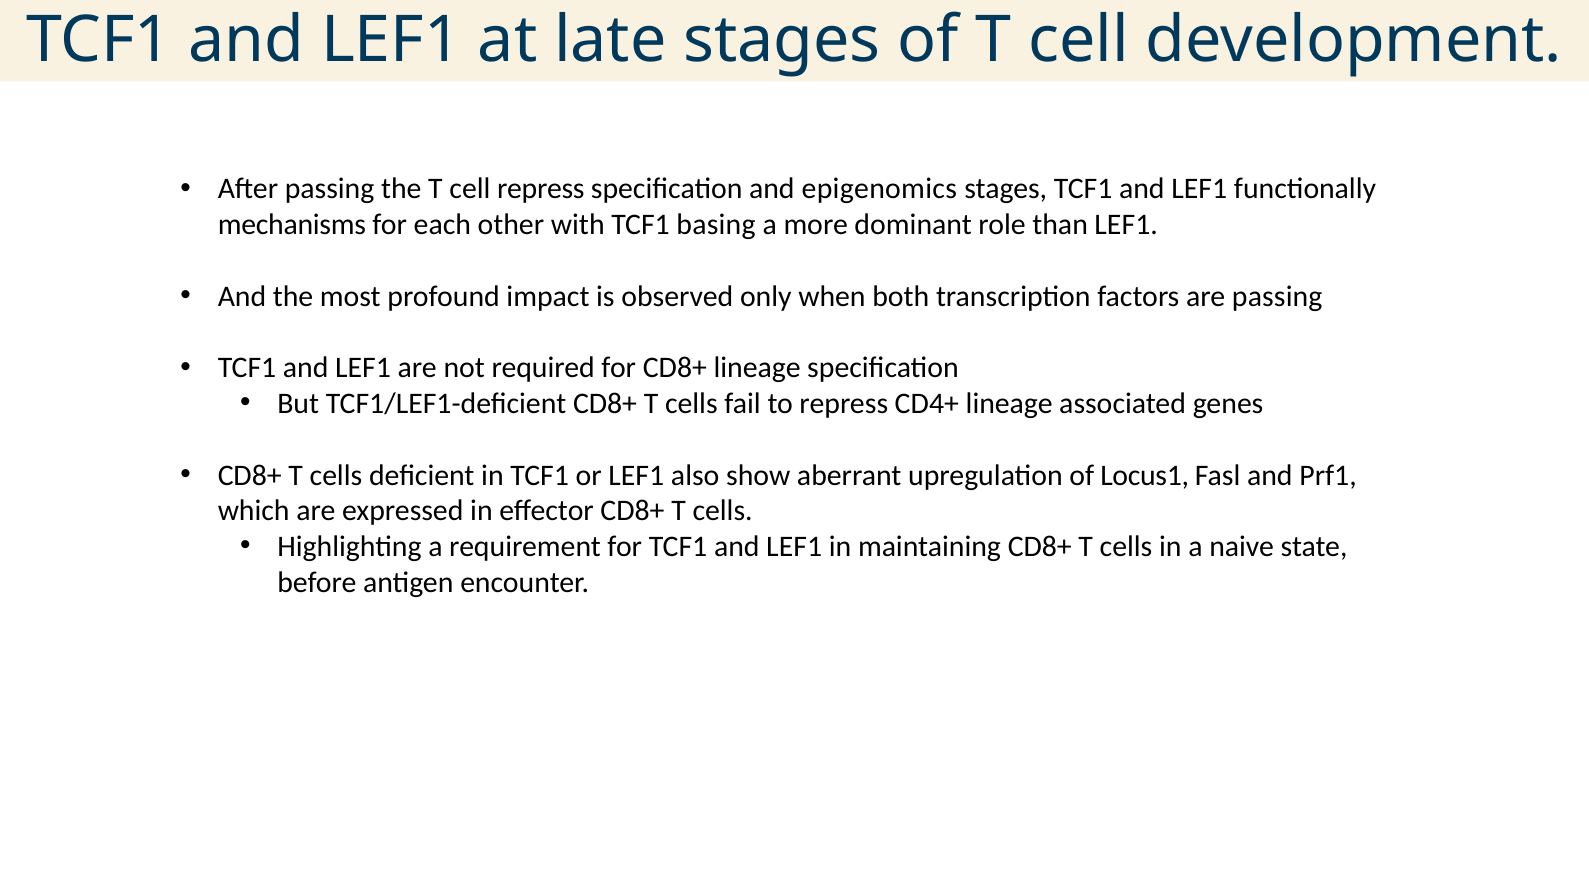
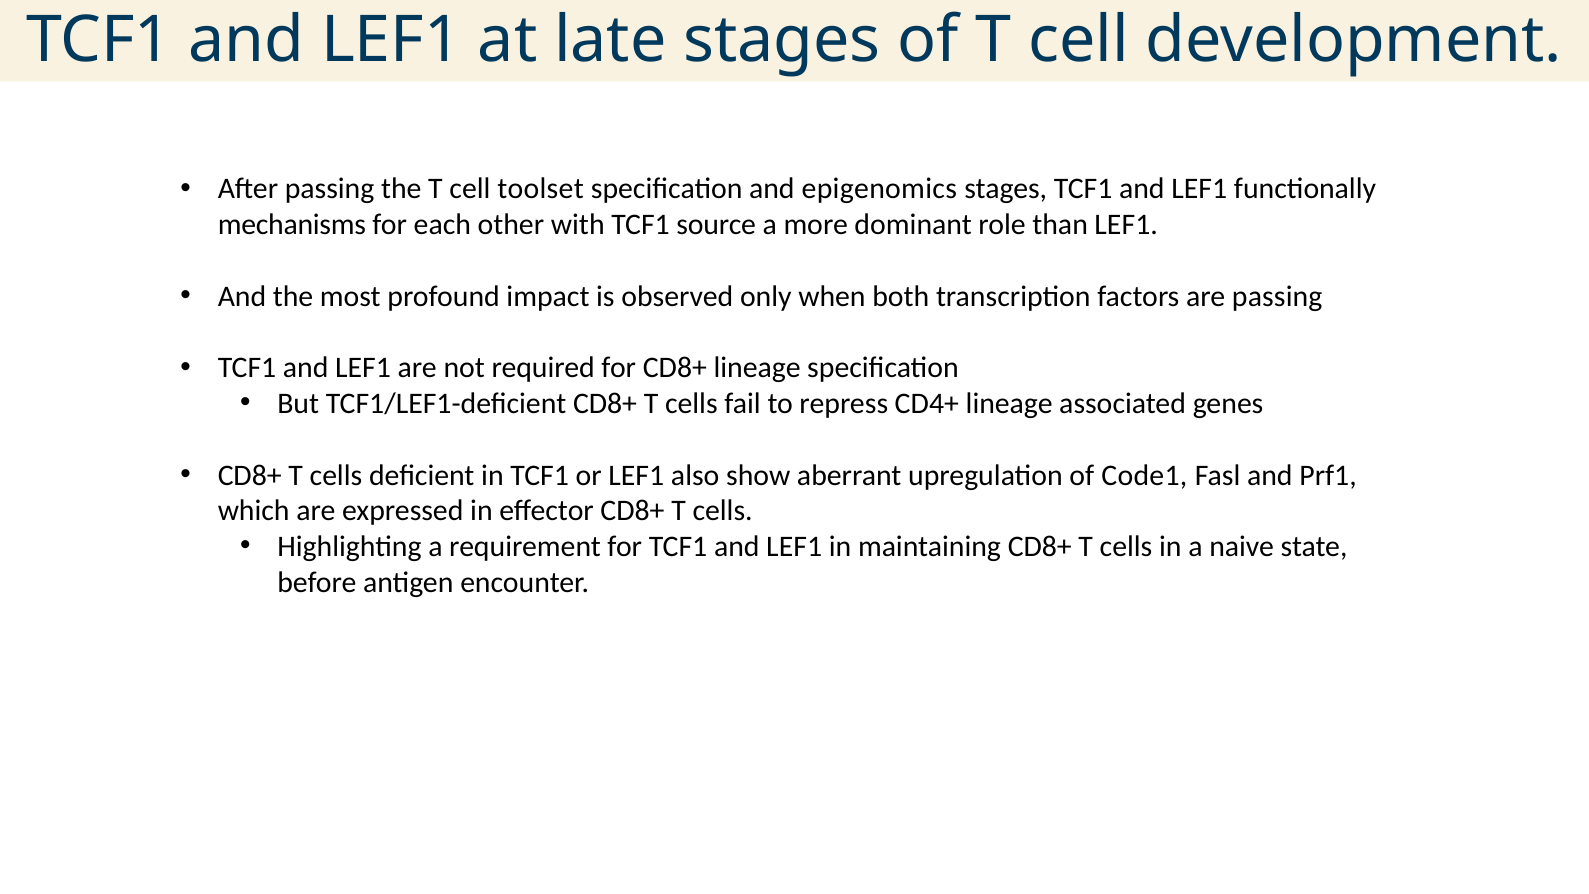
cell repress: repress -> toolset (541, 189)
basing: basing -> source (716, 225)
Locus1: Locus1 -> Code1 (1144, 475)
